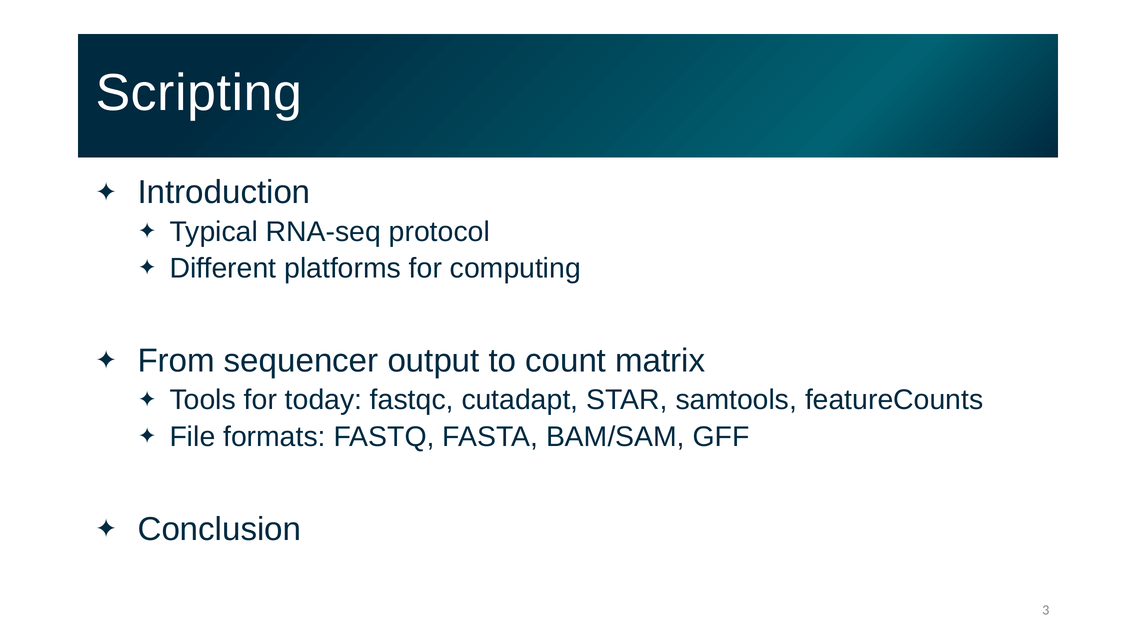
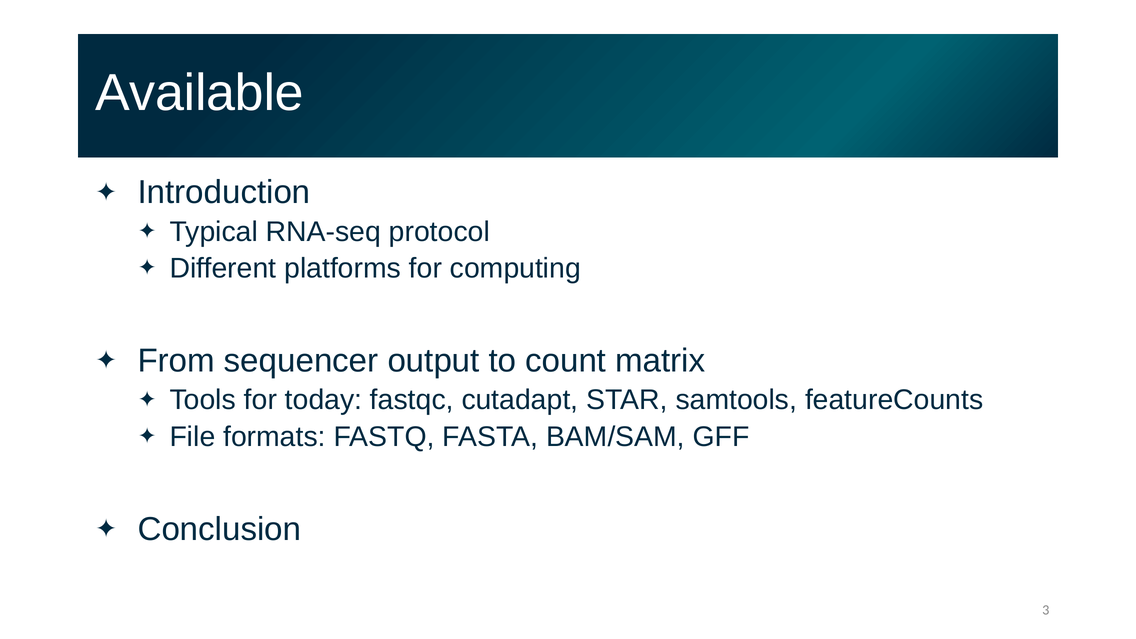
Scripting: Scripting -> Available (199, 93)
